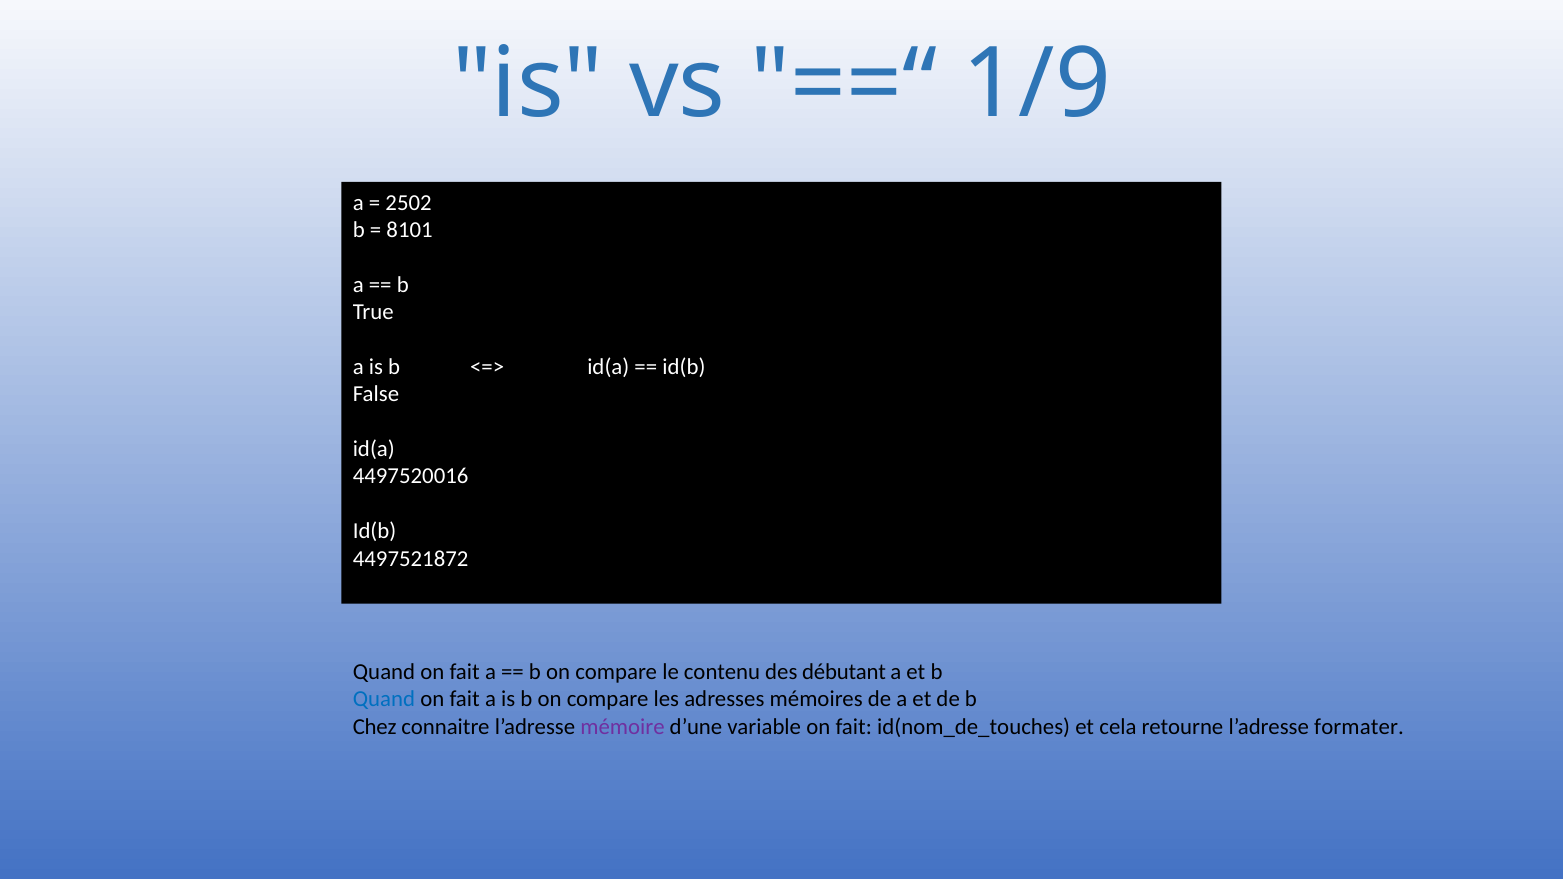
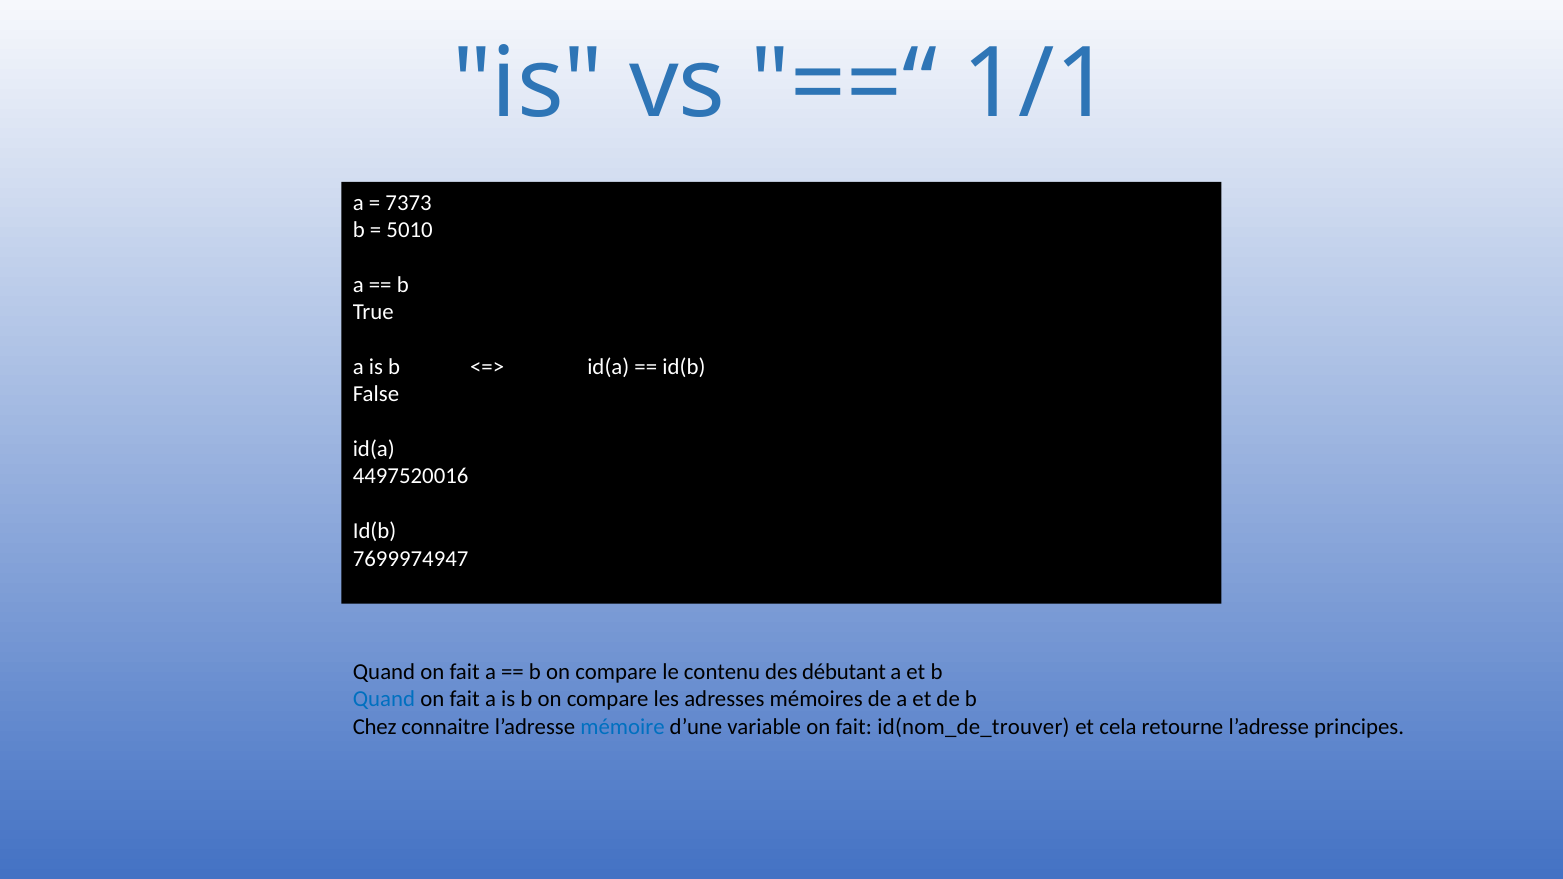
1/9: 1/9 -> 1/1 (1037, 84)
2502: 2502 -> 7373 (409, 203)
8101: 8101 -> 5010 (410, 230)
4497521872: 4497521872 -> 7699974947 (411, 559)
mémoire colour: purple -> blue (623, 727)
id(nom_de_touches: id(nom_de_touches -> id(nom_de_trouver (974, 727)
formater: formater -> principes (1359, 727)
